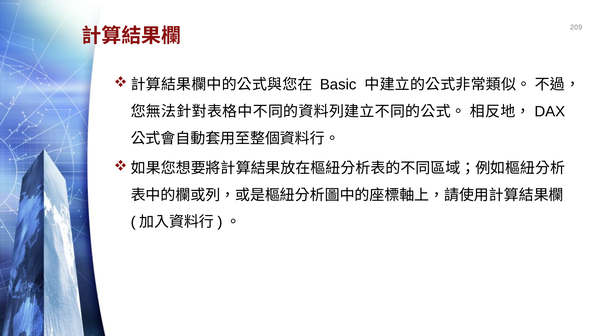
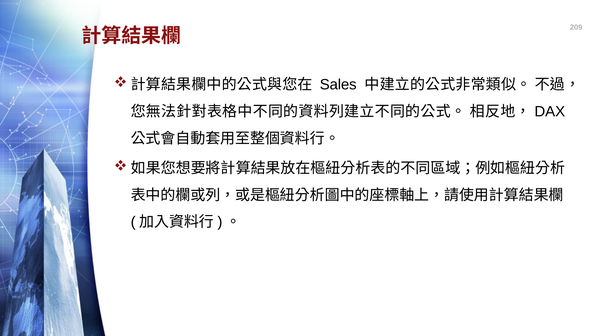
Basic: Basic -> Sales (338, 85)
